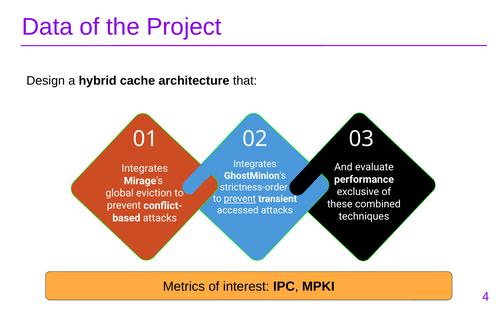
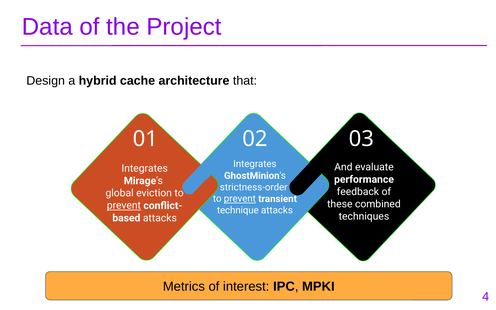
exclusive: exclusive -> feedback (358, 192)
prevent underline: none -> present (124, 206)
accessed: accessed -> technique (238, 210)
